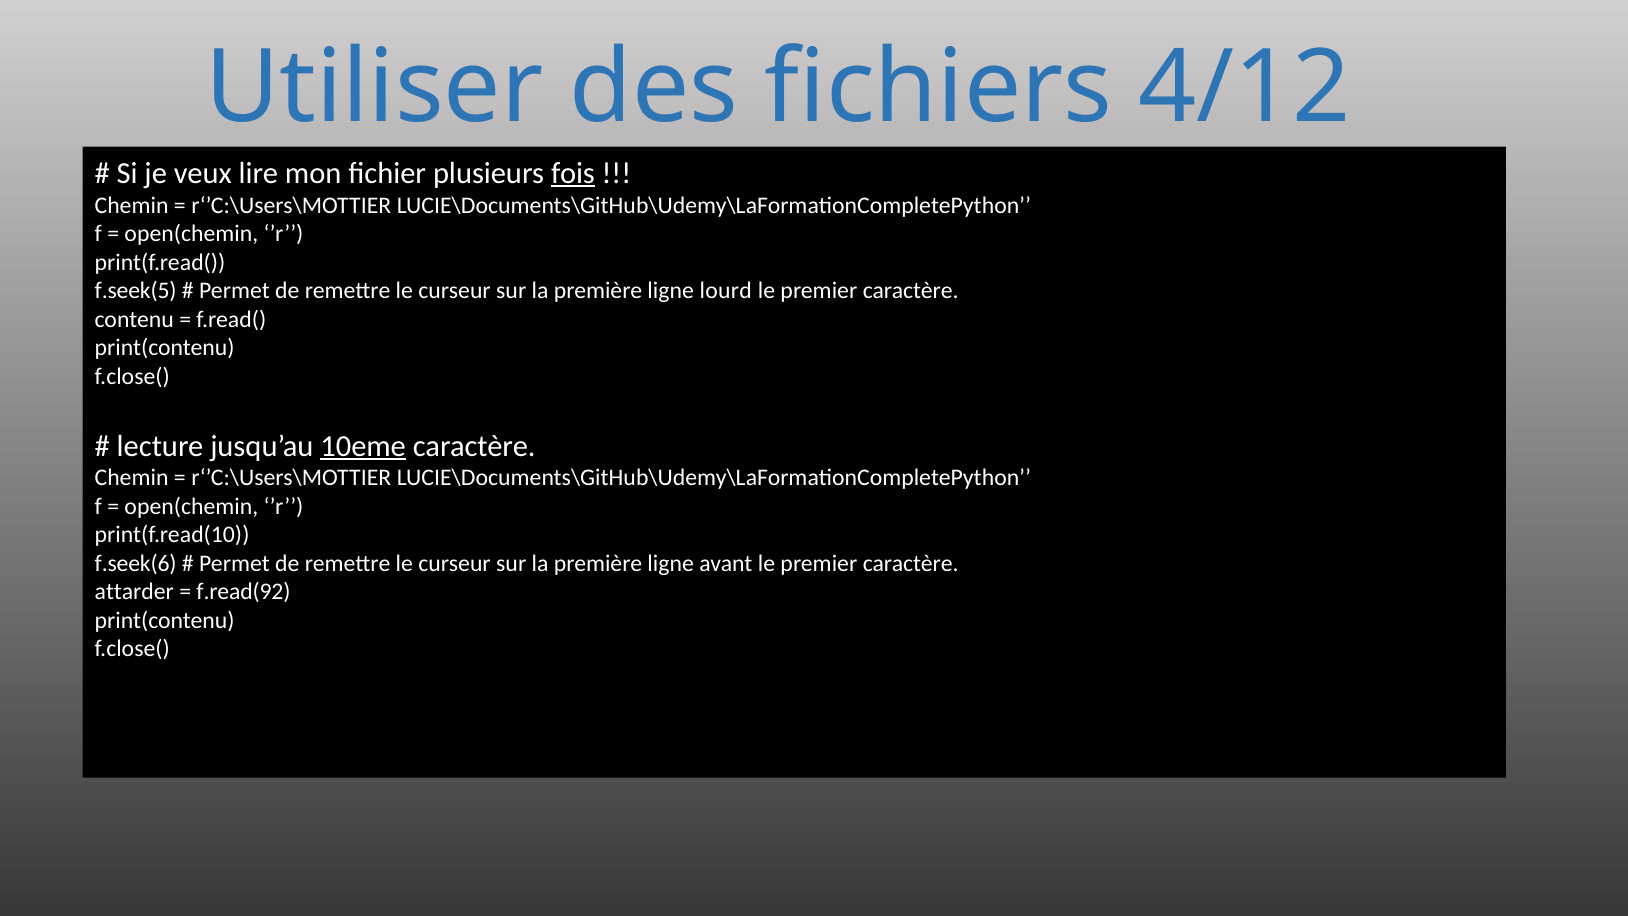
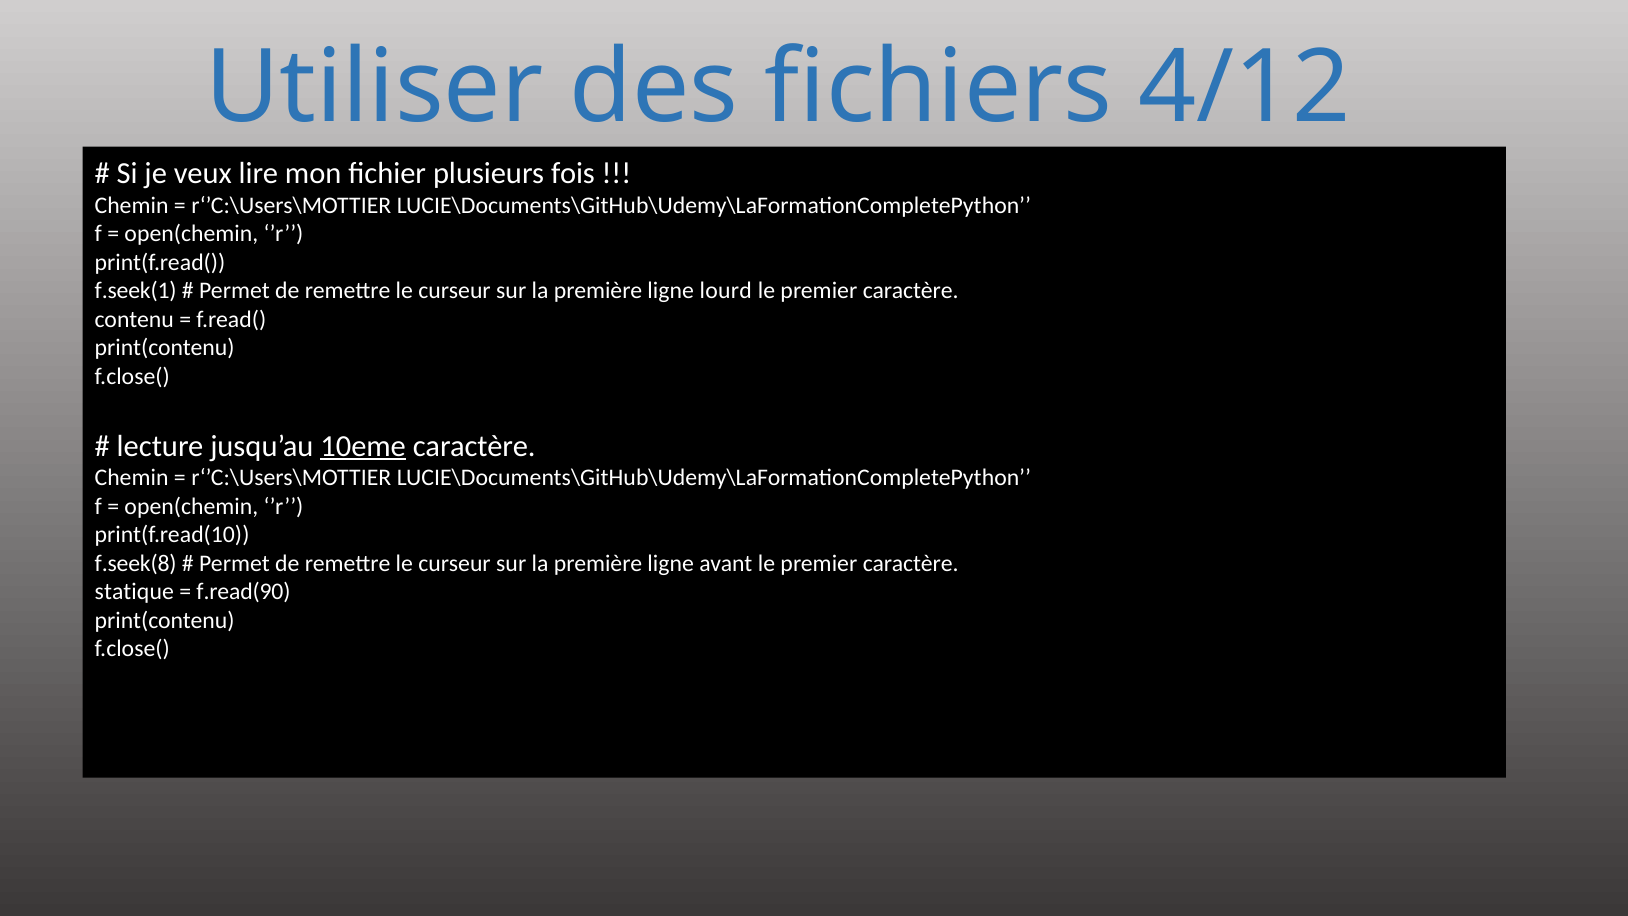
fois underline: present -> none (573, 173)
f.seek(5: f.seek(5 -> f.seek(1 (136, 291)
f.seek(6: f.seek(6 -> f.seek(8 (136, 563)
attarder: attarder -> statique (134, 592)
f.read(92: f.read(92 -> f.read(90 (243, 592)
